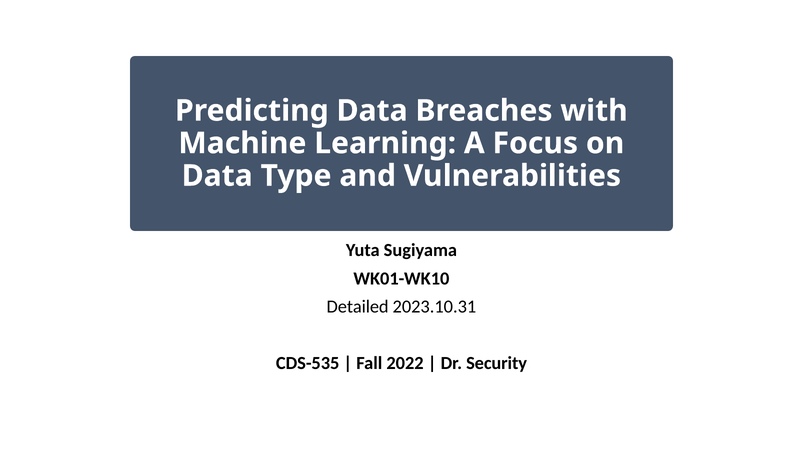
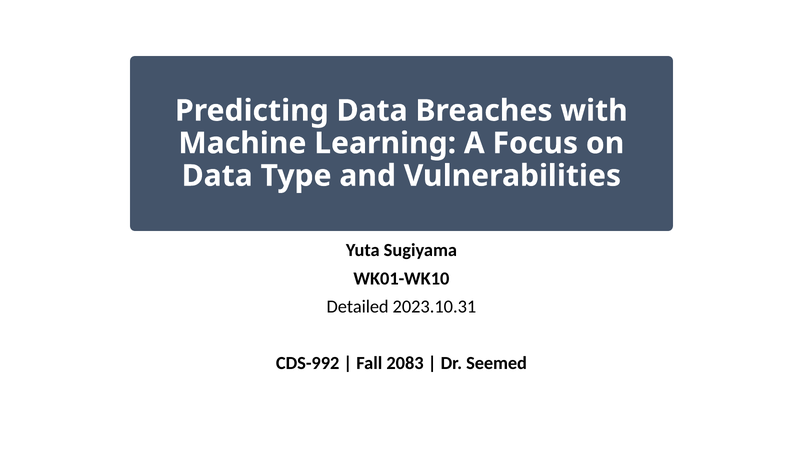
CDS-535: CDS-535 -> CDS-992 (308, 363)
2022: 2022 -> 2083 (405, 363)
Security: Security -> Seemed (497, 363)
